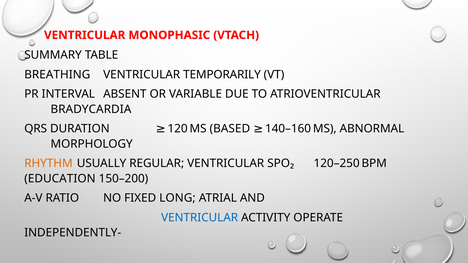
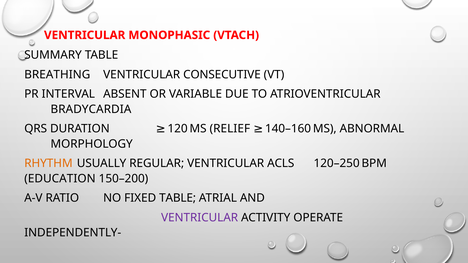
TEMPORARILY: TEMPORARILY -> CONSECUTIVE (222, 75)
BASED: BASED -> RELIEF (230, 129)
SPO₂: SPO₂ -> ACLS (281, 164)
FIXED LONG: LONG -> TABLE (178, 198)
VENTRICULAR colour: blue -> purple (200, 218)
